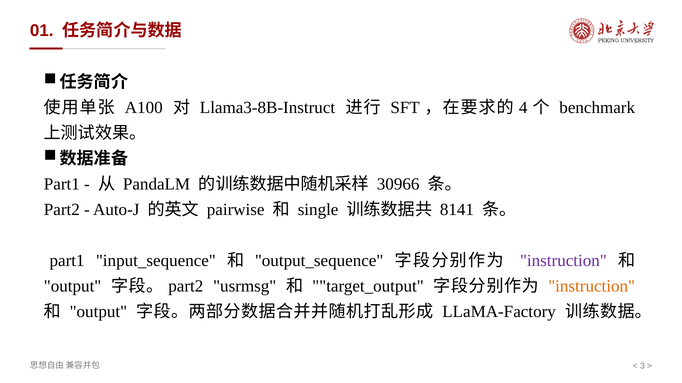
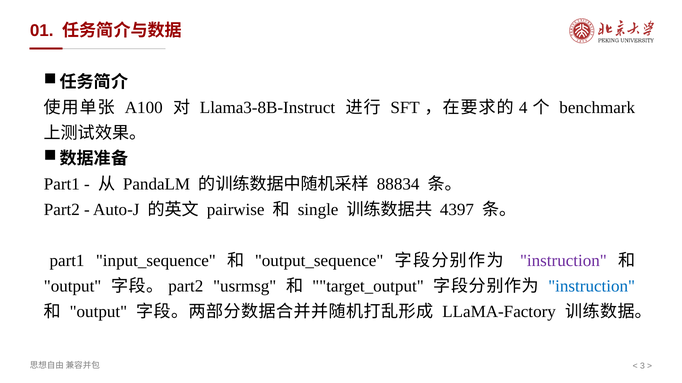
30966: 30966 -> 88834 (398, 184)
8141: 8141 -> 4397 (457, 210)
instruction colour: orange -> blue (592, 287)
